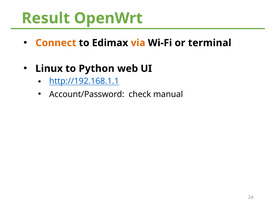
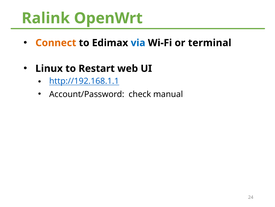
Result: Result -> Ralink (46, 18)
via colour: orange -> blue (138, 43)
Python: Python -> Restart (97, 68)
